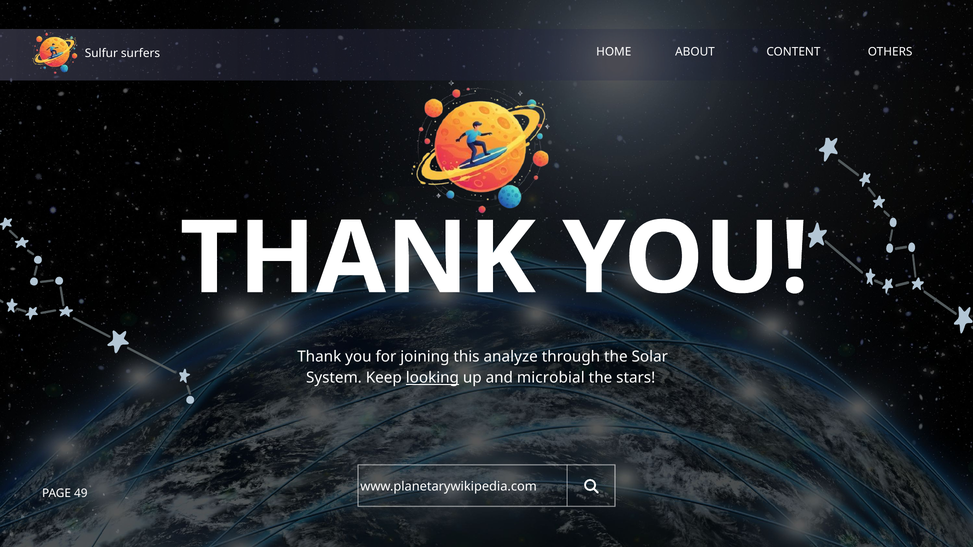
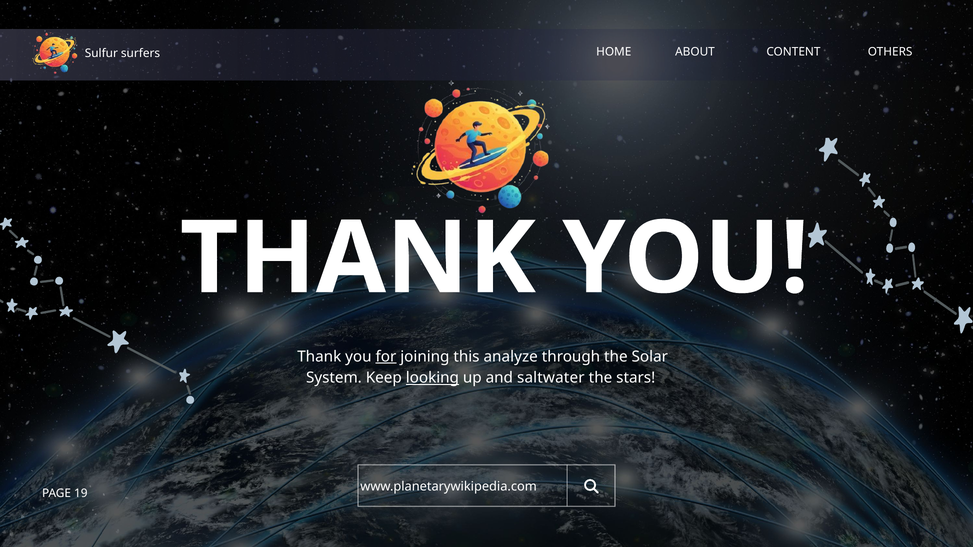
for underline: none -> present (386, 357)
microbial: microbial -> saltwater (551, 378)
49: 49 -> 19 (81, 494)
